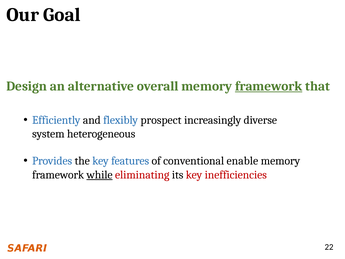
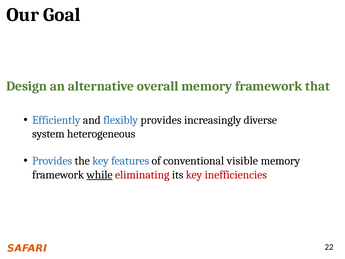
framework underline: present -> none (269, 86)
flexibly prospect: prospect -> provides (161, 120)
enable: enable -> visible (242, 161)
